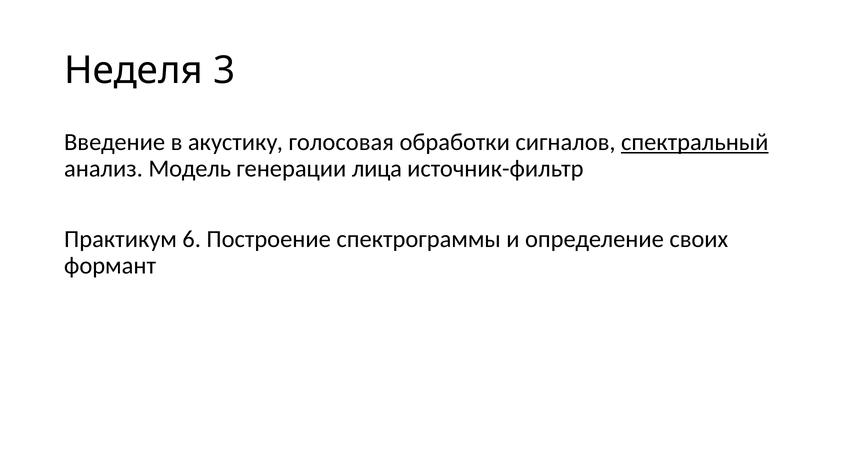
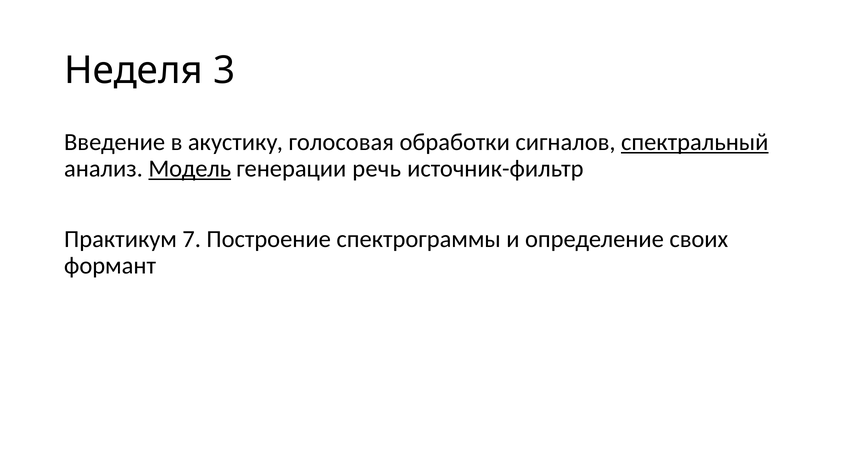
Модель underline: none -> present (190, 169)
лица: лица -> речь (377, 169)
6: 6 -> 7 (192, 239)
